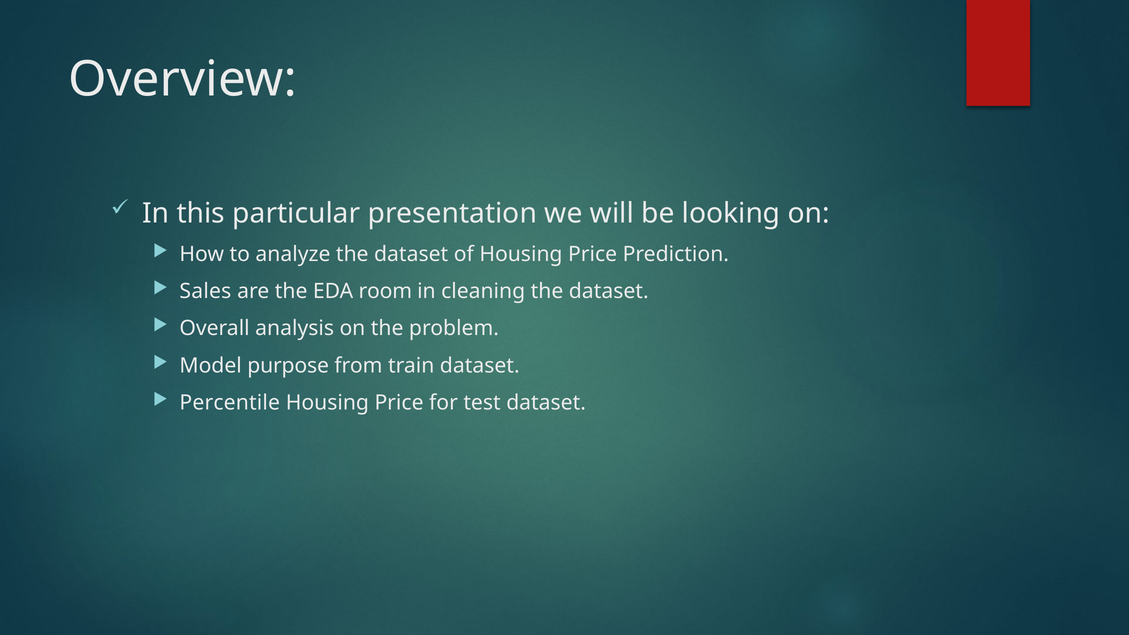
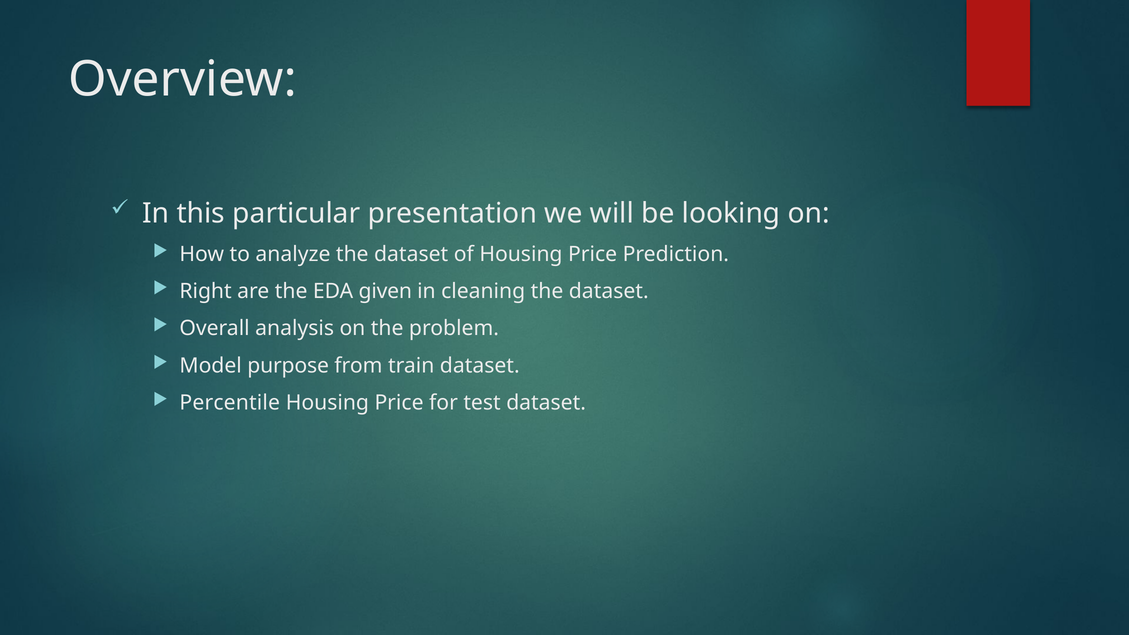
Sales: Sales -> Right (206, 291)
room: room -> given (385, 291)
